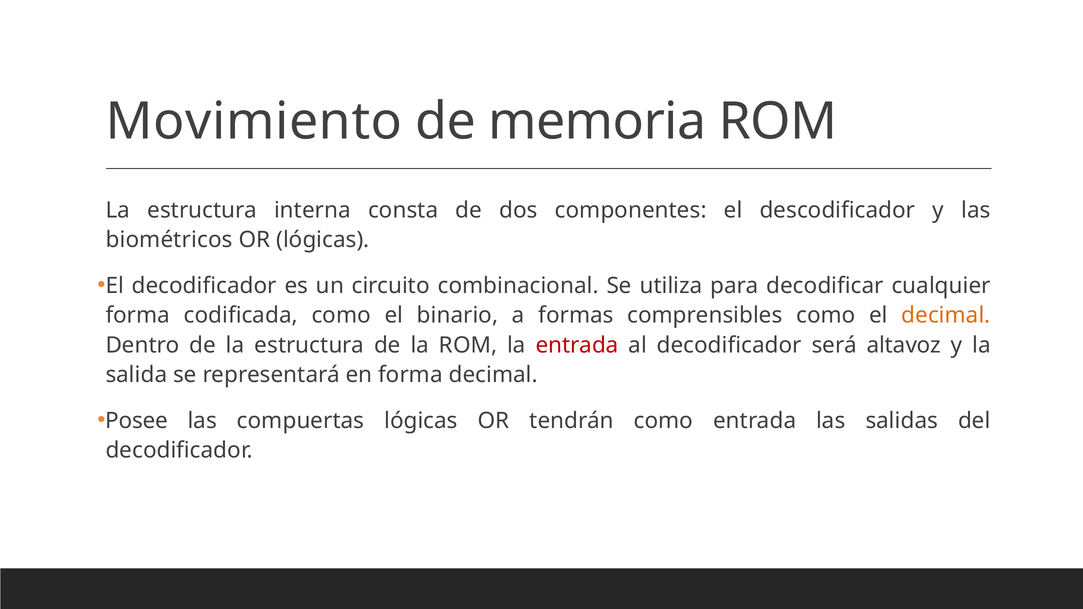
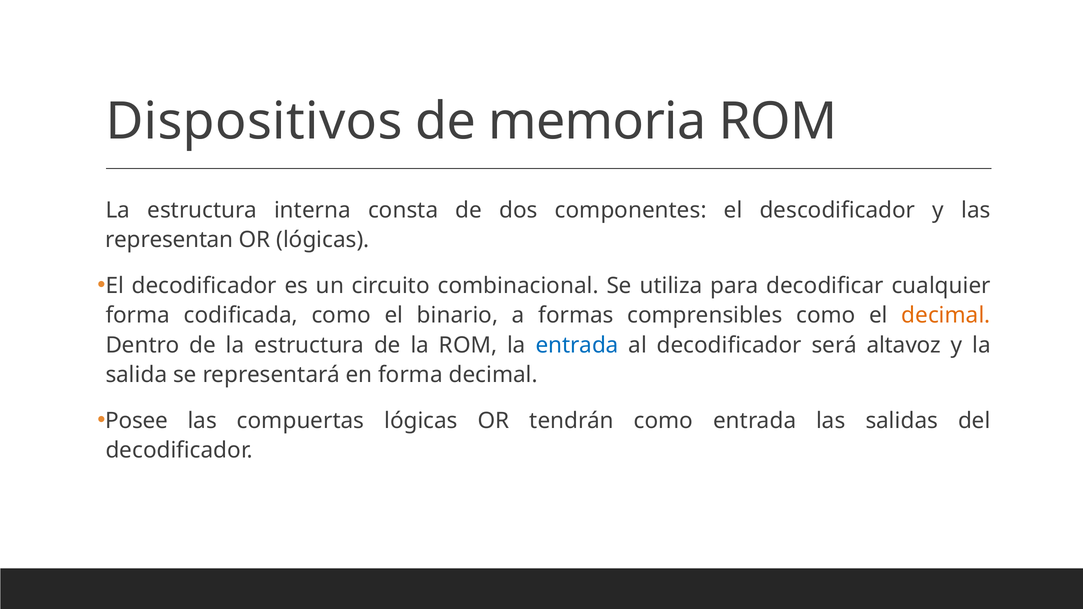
Movimiento: Movimiento -> Dispositivos (254, 122)
biométricos: biométricos -> representan (169, 240)
entrada colour: red -> blue (577, 345)
